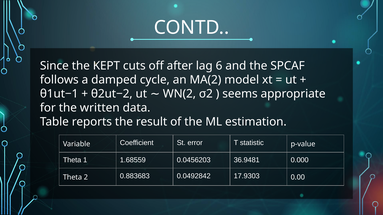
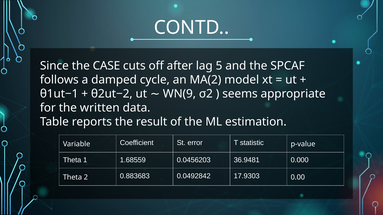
KEPT: KEPT -> CASE (106, 66)
6: 6 -> 5 (219, 66)
WN(2: WN(2 -> WN(9 (179, 94)
